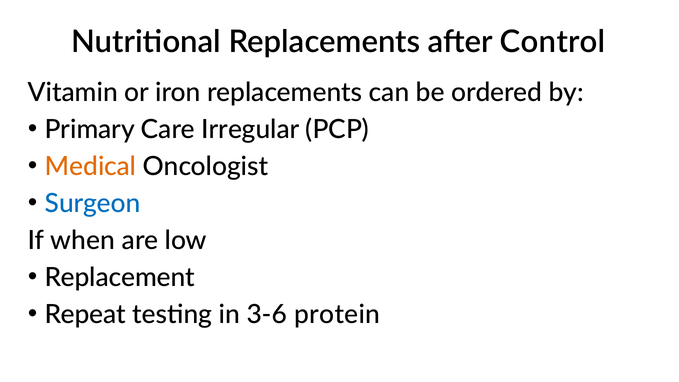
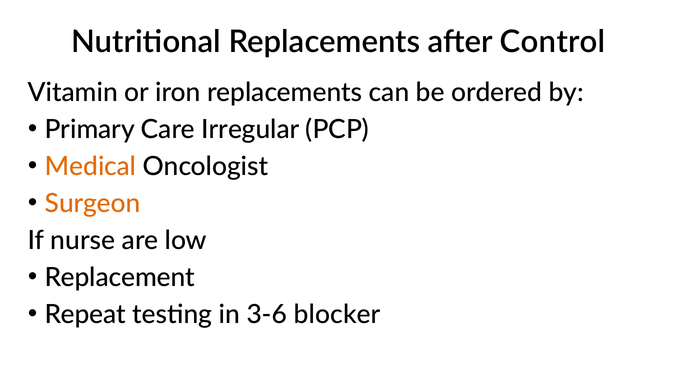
Surgeon colour: blue -> orange (93, 203)
when: when -> nurse (83, 240)
protein: protein -> blocker (337, 314)
